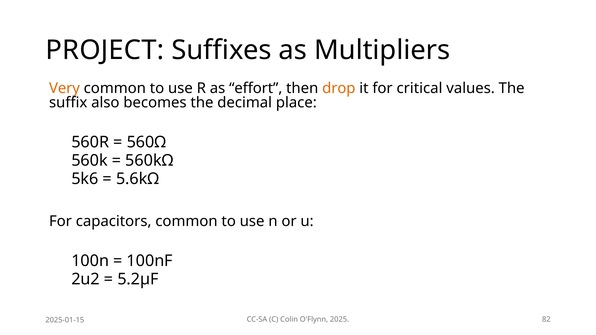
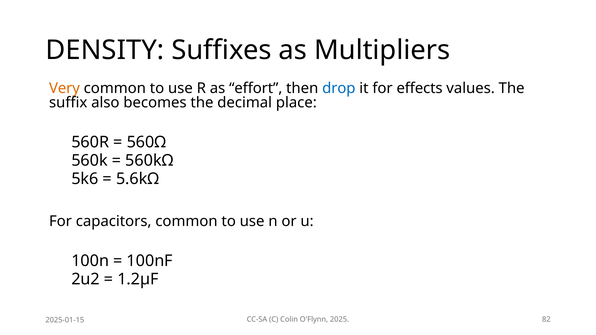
PROJECT: PROJECT -> DENSITY (105, 50)
drop colour: orange -> blue (339, 88)
critical: critical -> effects (420, 88)
5.2µF: 5.2µF -> 1.2µF (138, 279)
